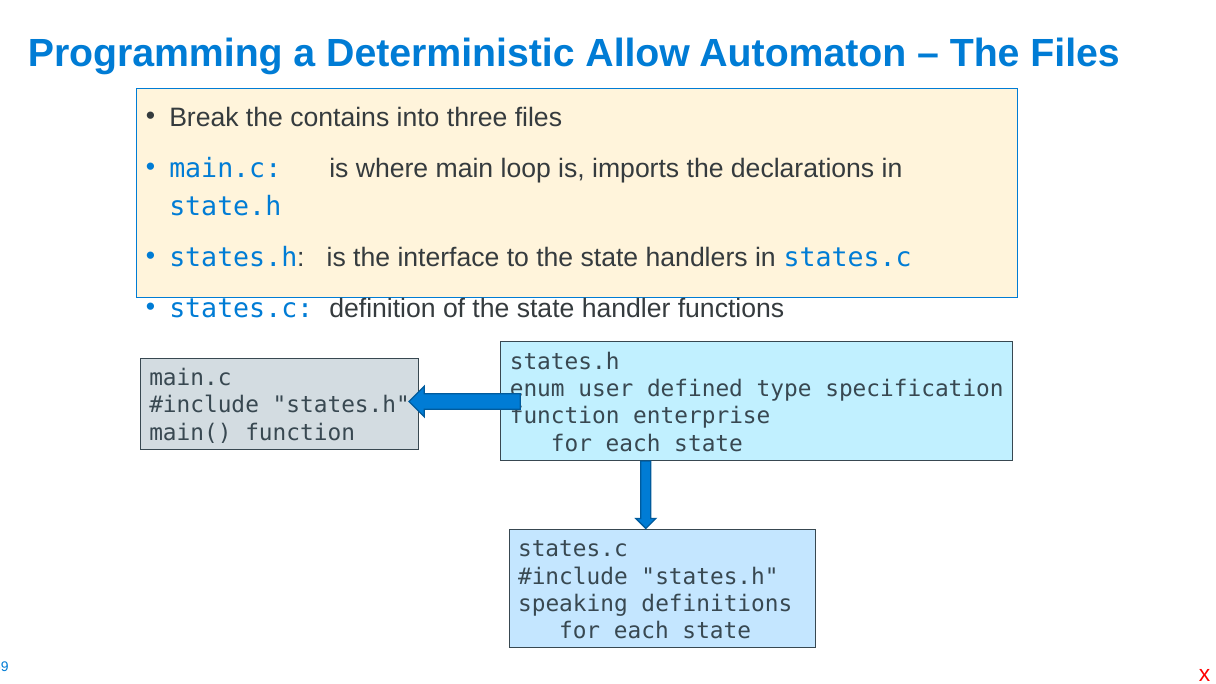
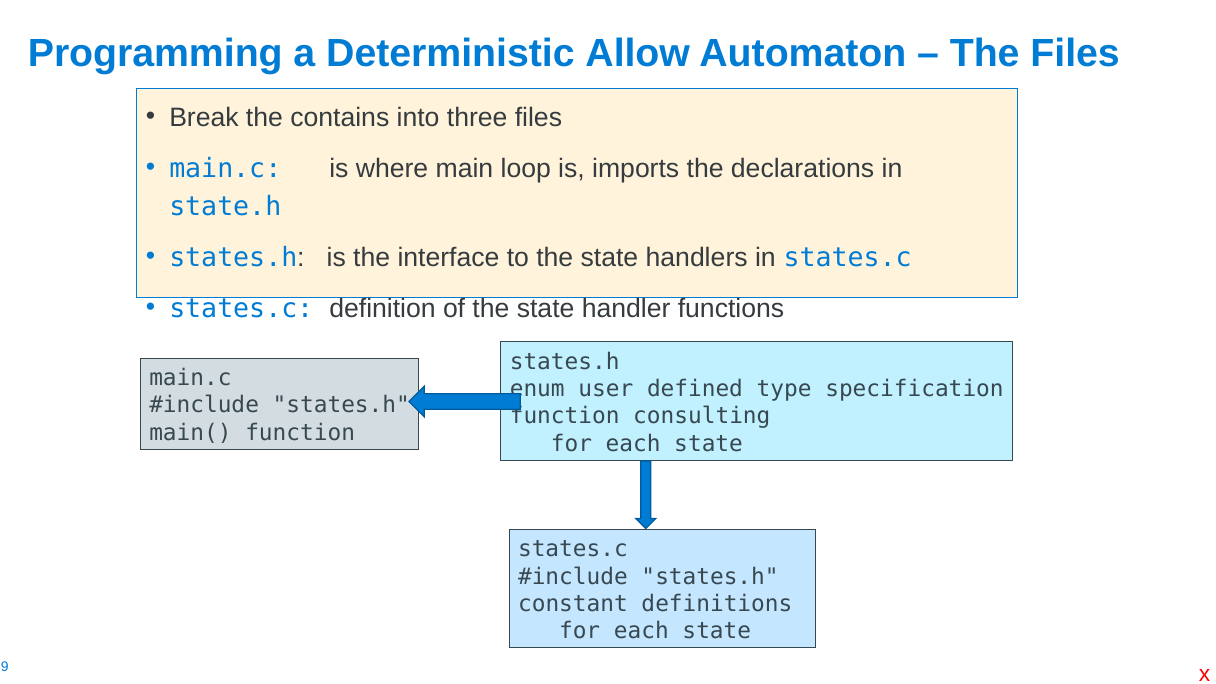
enterprise: enterprise -> consulting (702, 416)
speaking: speaking -> constant (573, 604)
